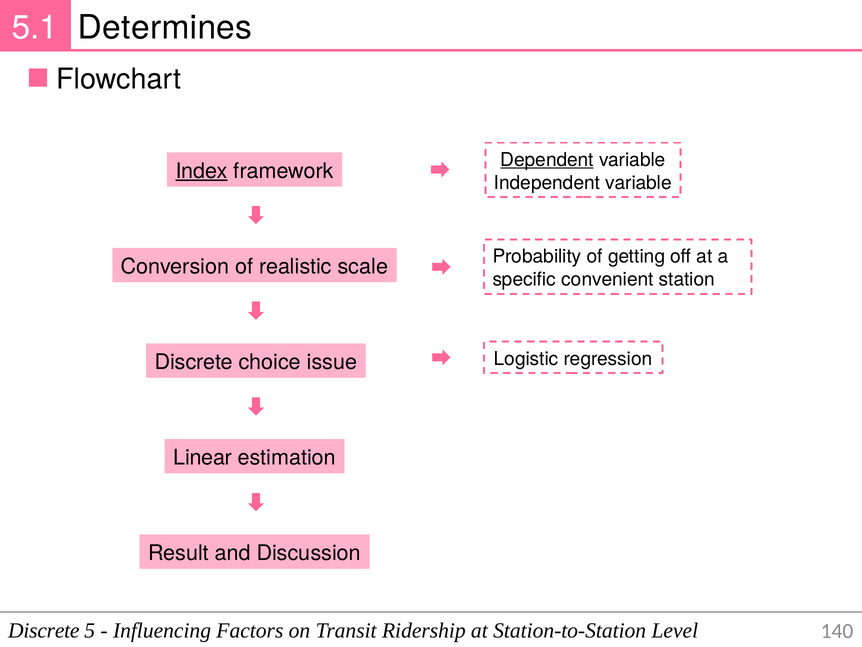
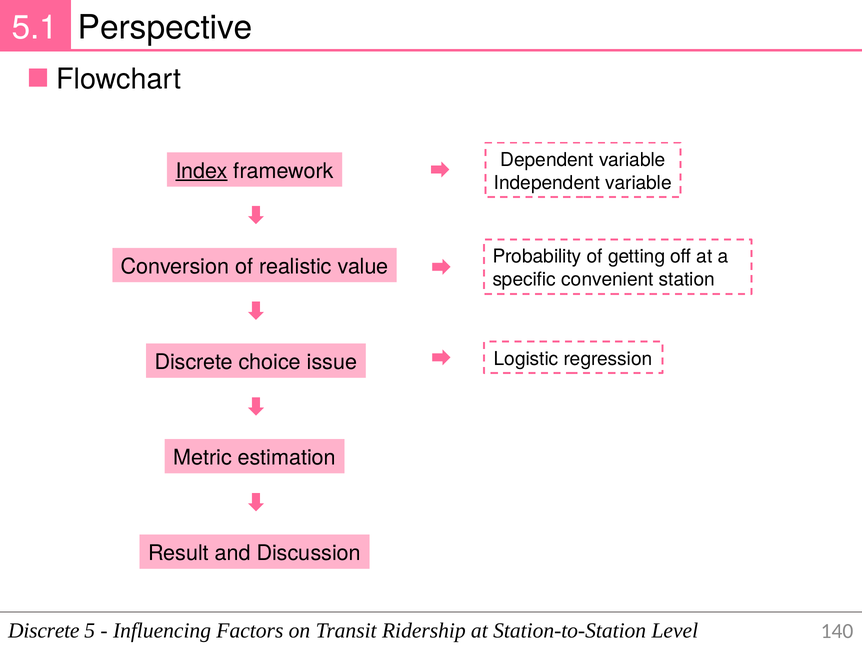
Determines: Determines -> Perspective (165, 28)
Dependent underline: present -> none (547, 160)
scale: scale -> value (363, 266)
Linear: Linear -> Metric (203, 457)
